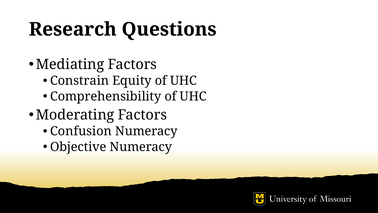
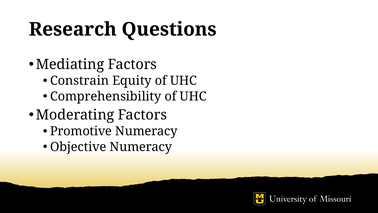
Confusion: Confusion -> Promotive (81, 131)
